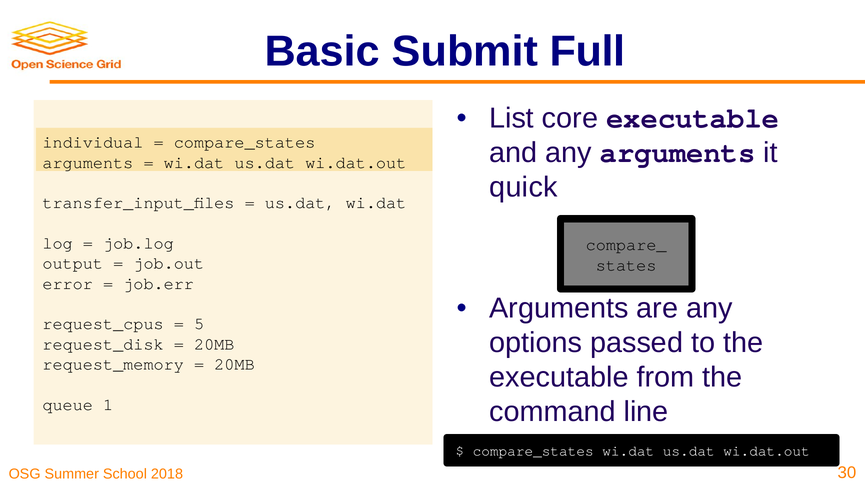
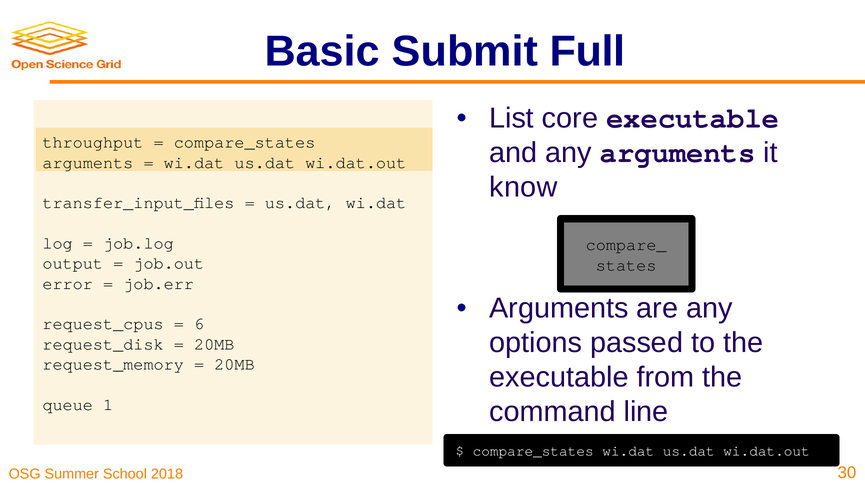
individual: individual -> throughput (93, 143)
quick: quick -> know (524, 187)
5: 5 -> 6 (199, 324)
